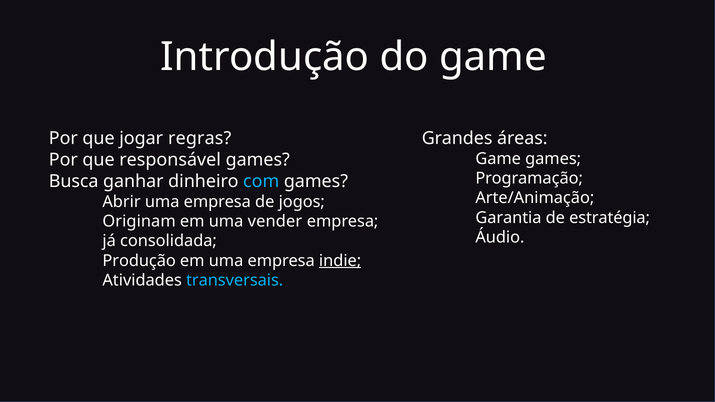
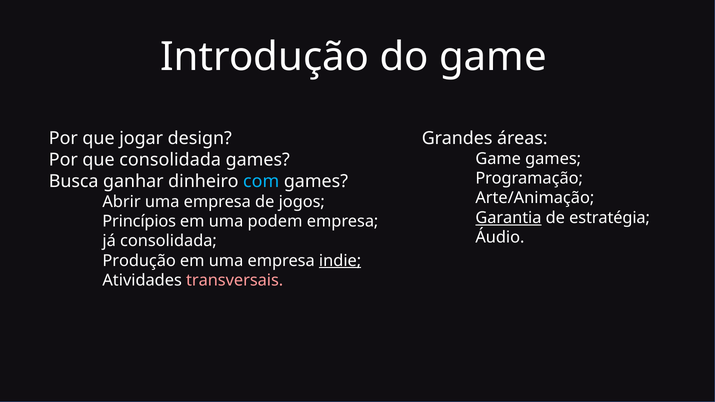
regras: regras -> design (200, 138)
que responsável: responsável -> consolidada (170, 160)
Garantia underline: none -> present (508, 218)
Originam: Originam -> Princípios (139, 221)
vender: vender -> podem (275, 221)
transversais colour: light blue -> pink (235, 280)
